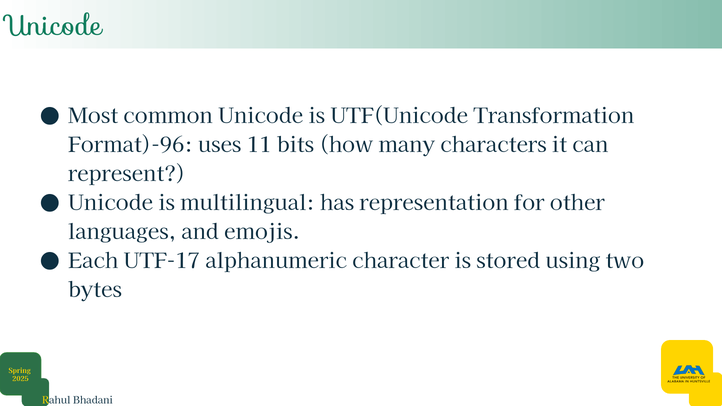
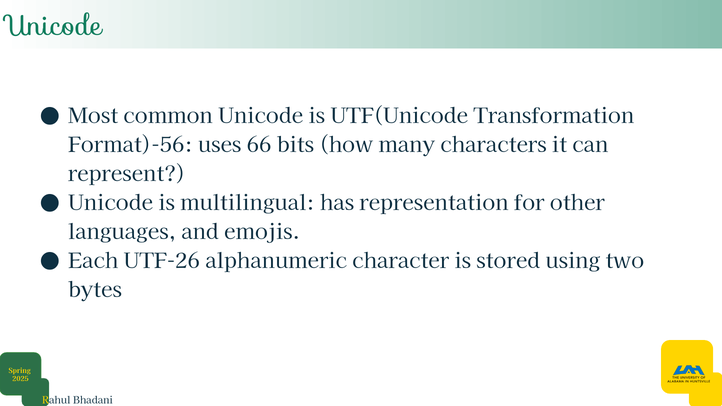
Format)-96: Format)-96 -> Format)-56 (130, 145)
11: 11 -> 66 (259, 145)
UTF-17: UTF-17 -> UTF-26 (162, 261)
